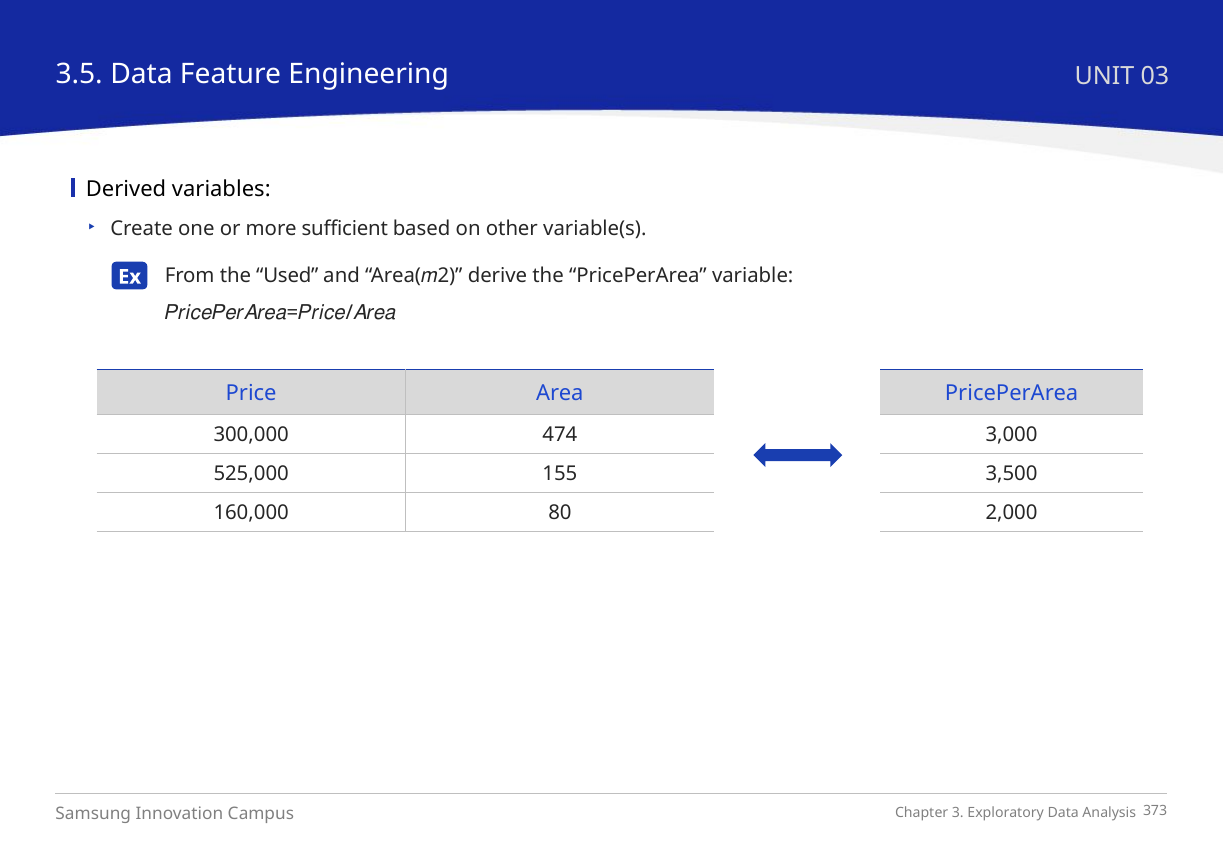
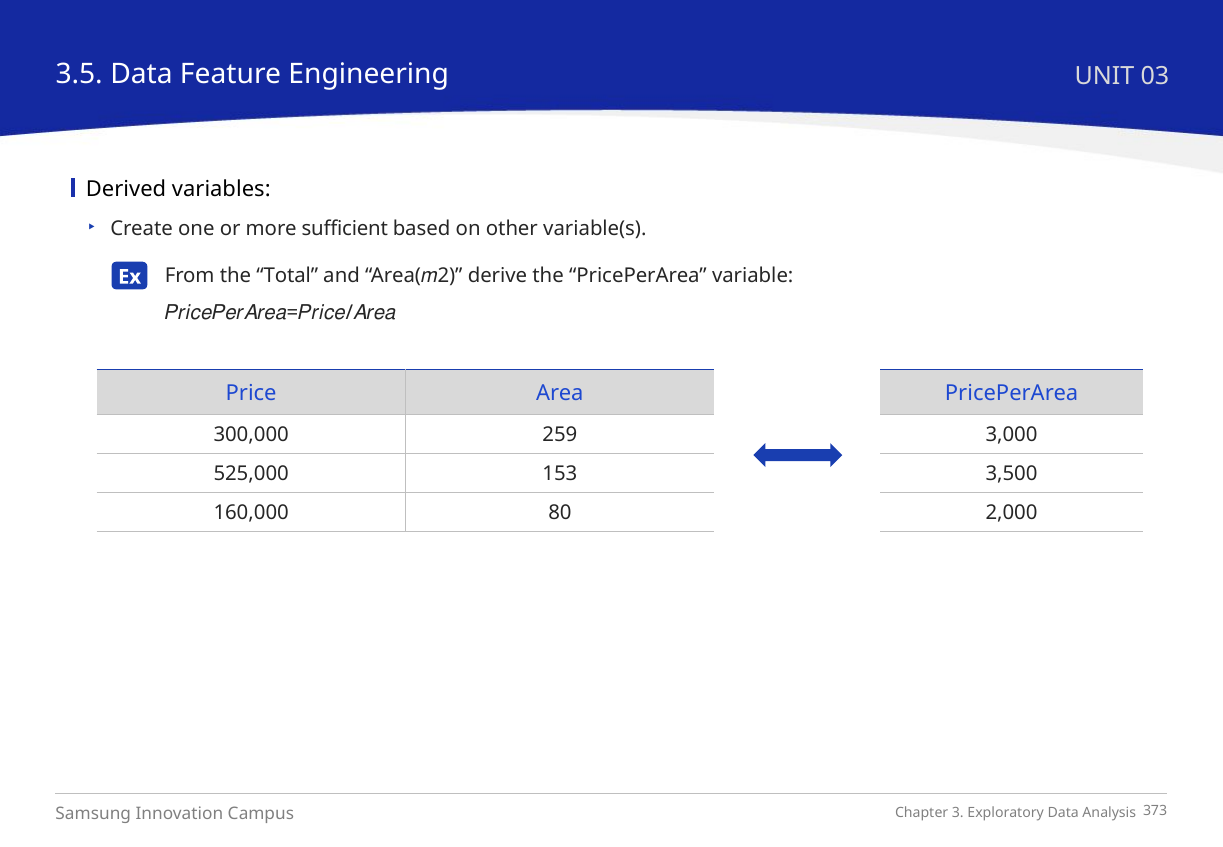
Used: Used -> Total (287, 276)
474: 474 -> 259 (560, 435)
155: 155 -> 153 (560, 474)
